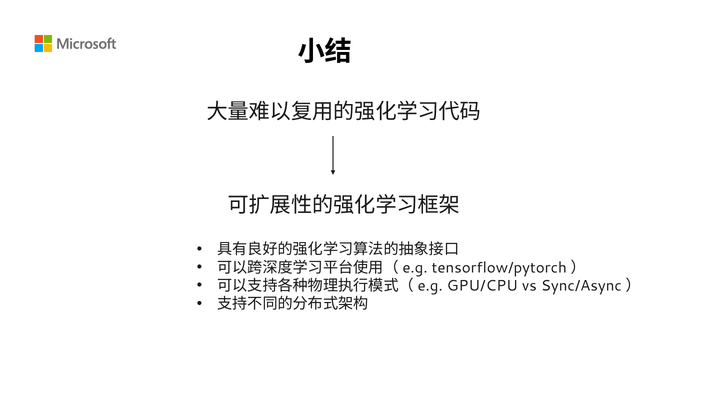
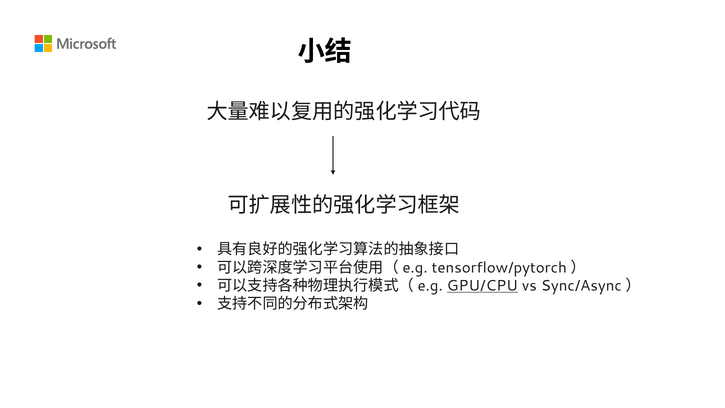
GPU/CPU underline: none -> present (482, 286)
